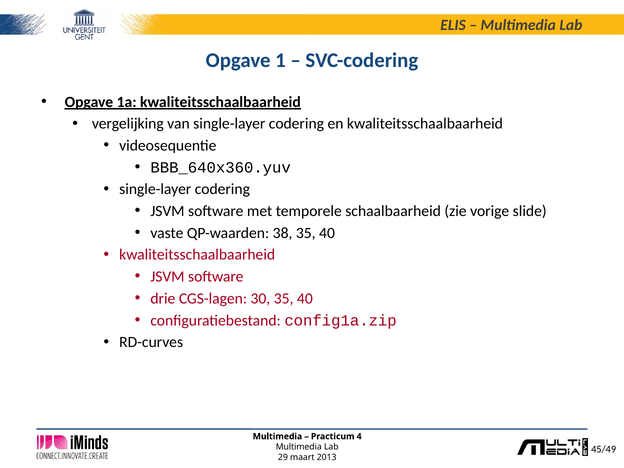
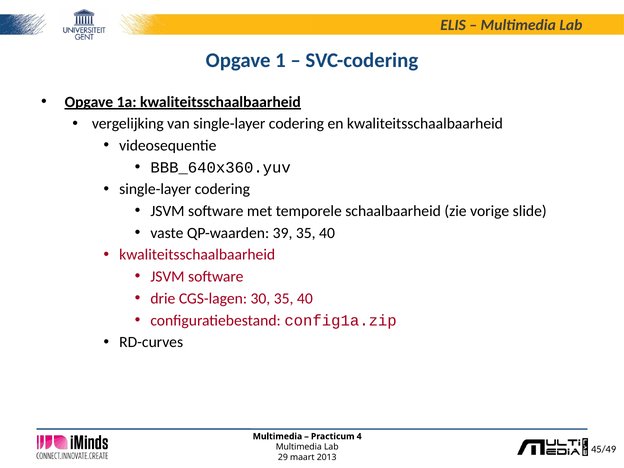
38: 38 -> 39 (283, 233)
